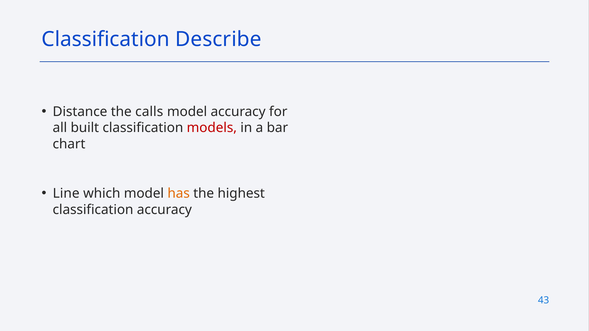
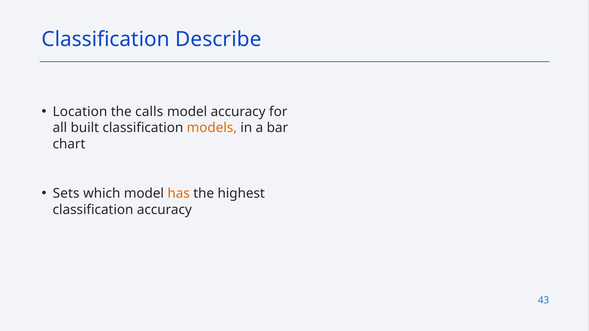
Distance: Distance -> Location (80, 112)
models colour: red -> orange (212, 128)
Line: Line -> Sets (66, 194)
